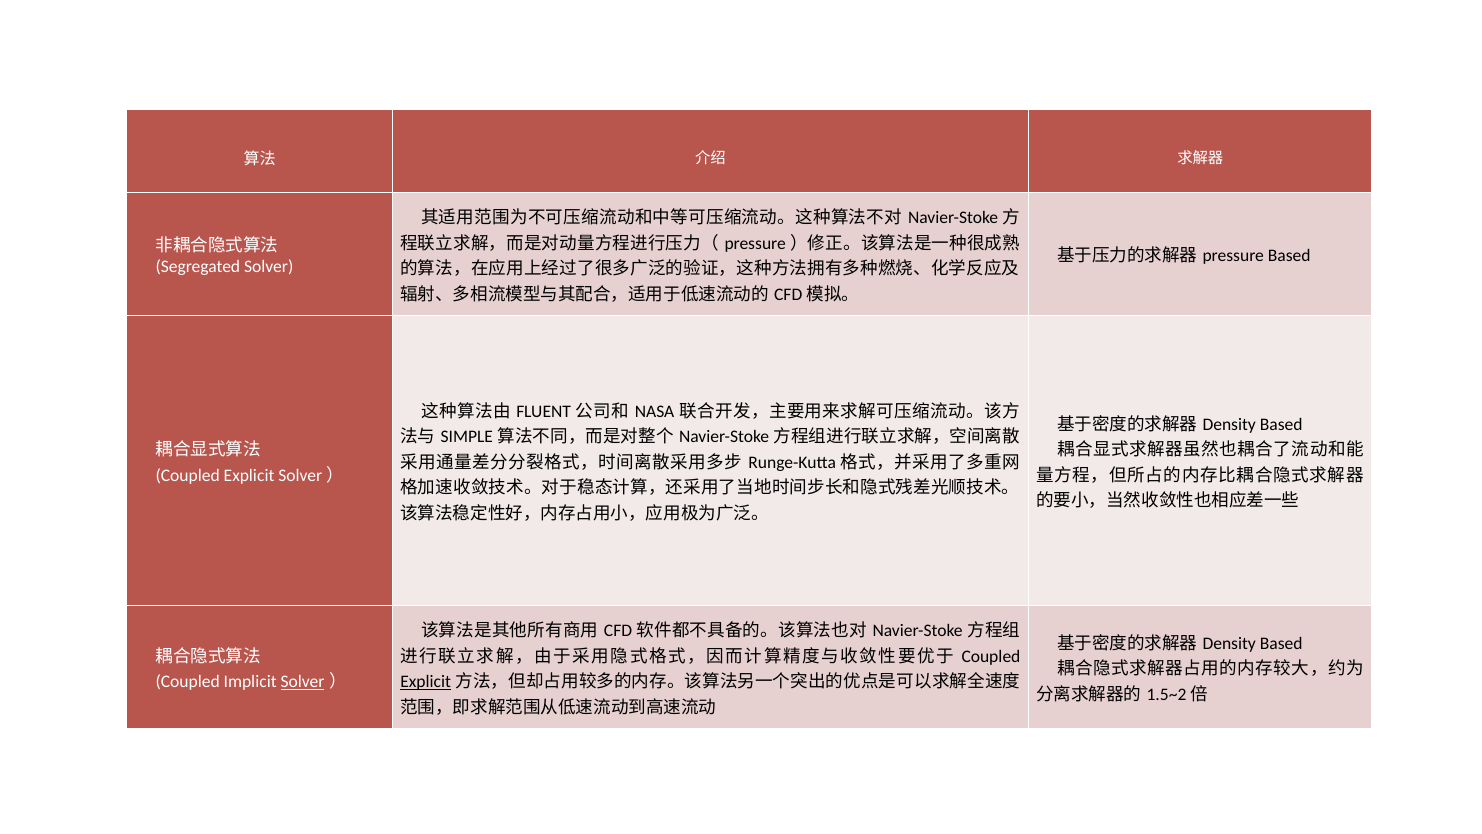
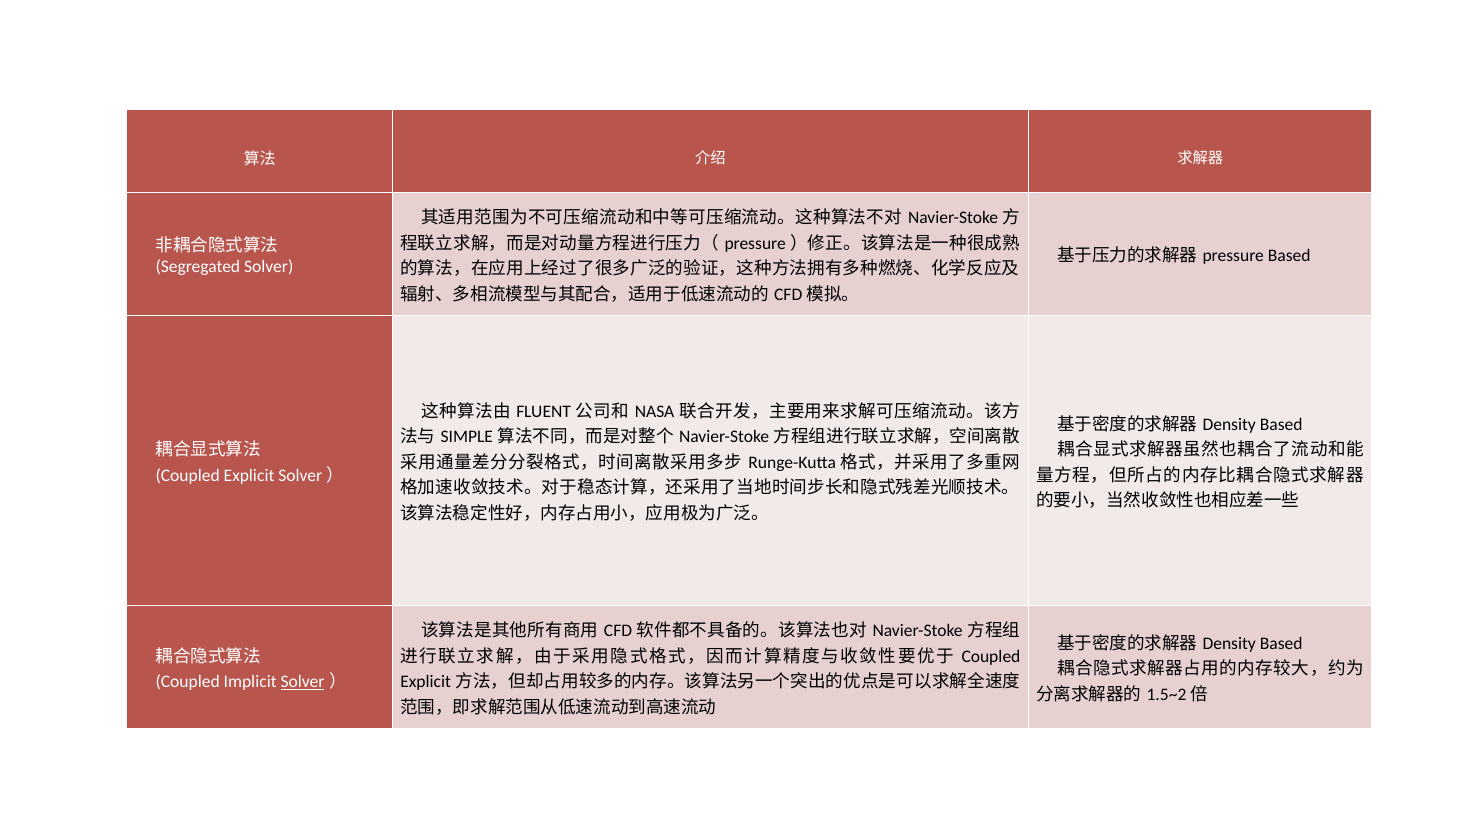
Explicit underline: present -> none (426, 681)
